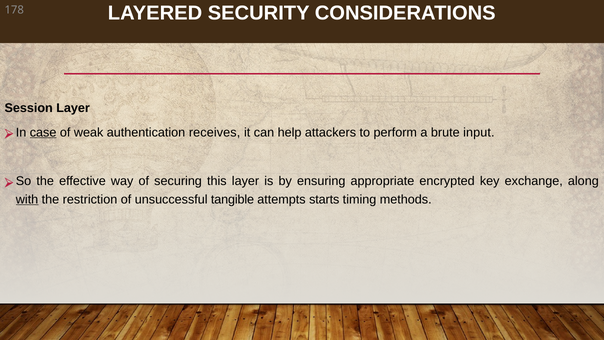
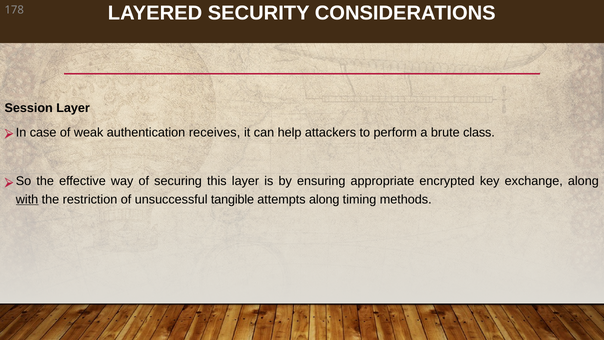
case underline: present -> none (43, 132)
input: input -> class (479, 132)
attempts starts: starts -> along (324, 199)
